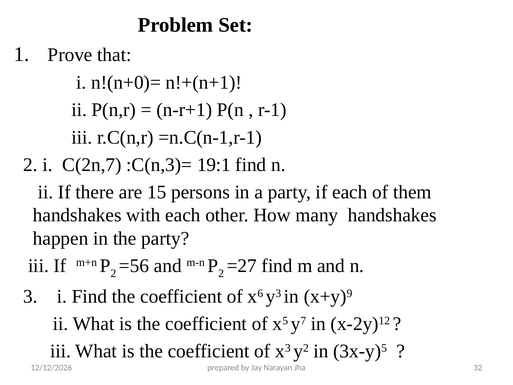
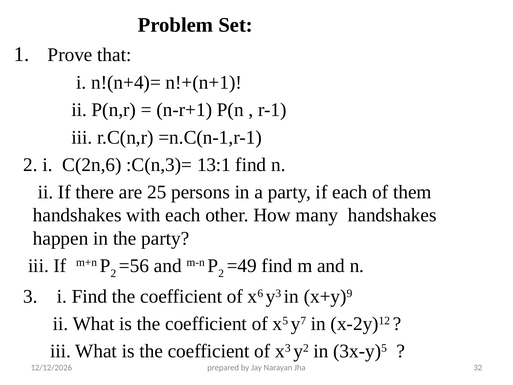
n!(n+0)=: n!(n+0)= -> n!(n+4)= (126, 82)
C(2n,7: C(2n,7 -> C(2n,6 (92, 165)
19:1: 19:1 -> 13:1 (214, 165)
15: 15 -> 25 (157, 192)
=27: =27 -> =49 (242, 266)
